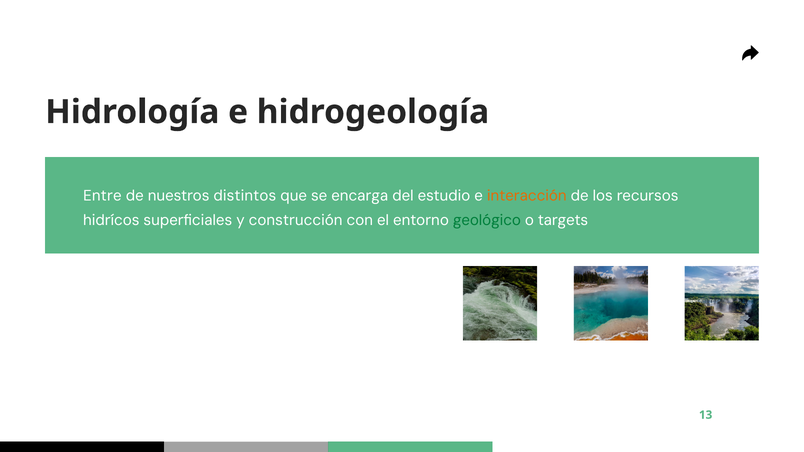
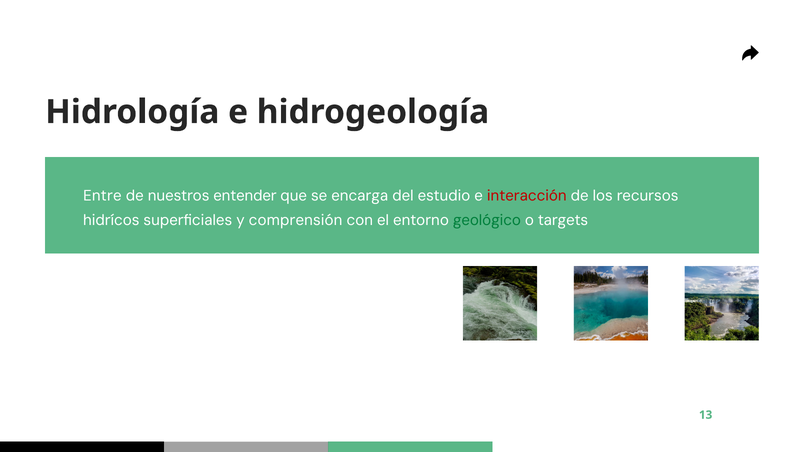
distintos: distintos -> entender (245, 196)
interacción colour: orange -> red (527, 196)
construcción: construcción -> comprensión (296, 220)
